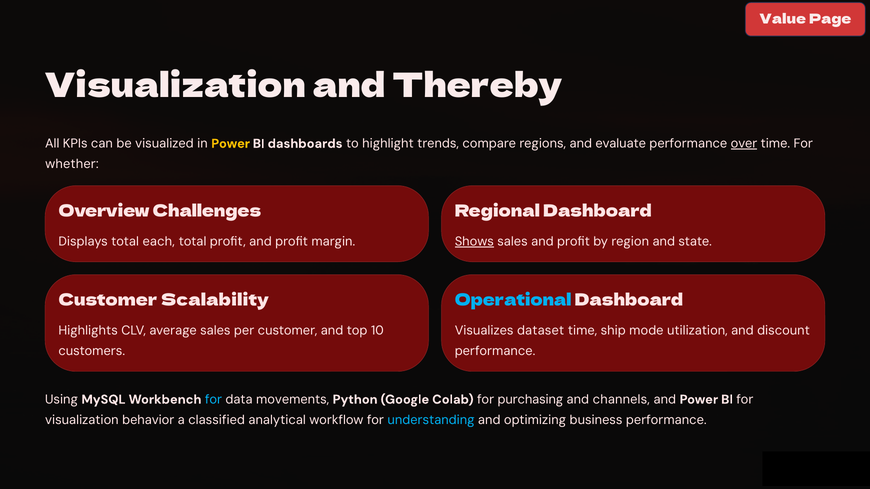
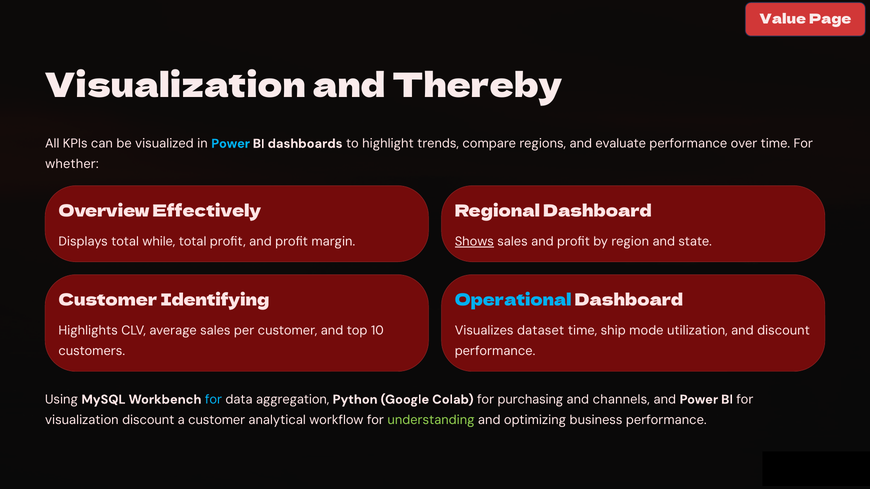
Power colour: yellow -> light blue (231, 144)
over underline: present -> none (744, 144)
Challenges: Challenges -> Effectively (207, 211)
each: each -> while (159, 242)
Scalability: Scalability -> Identifying (215, 301)
movements: movements -> aggregation (293, 400)
visualization behavior: behavior -> discount (148, 420)
a classified: classified -> customer (217, 420)
understanding colour: light blue -> light green (431, 420)
